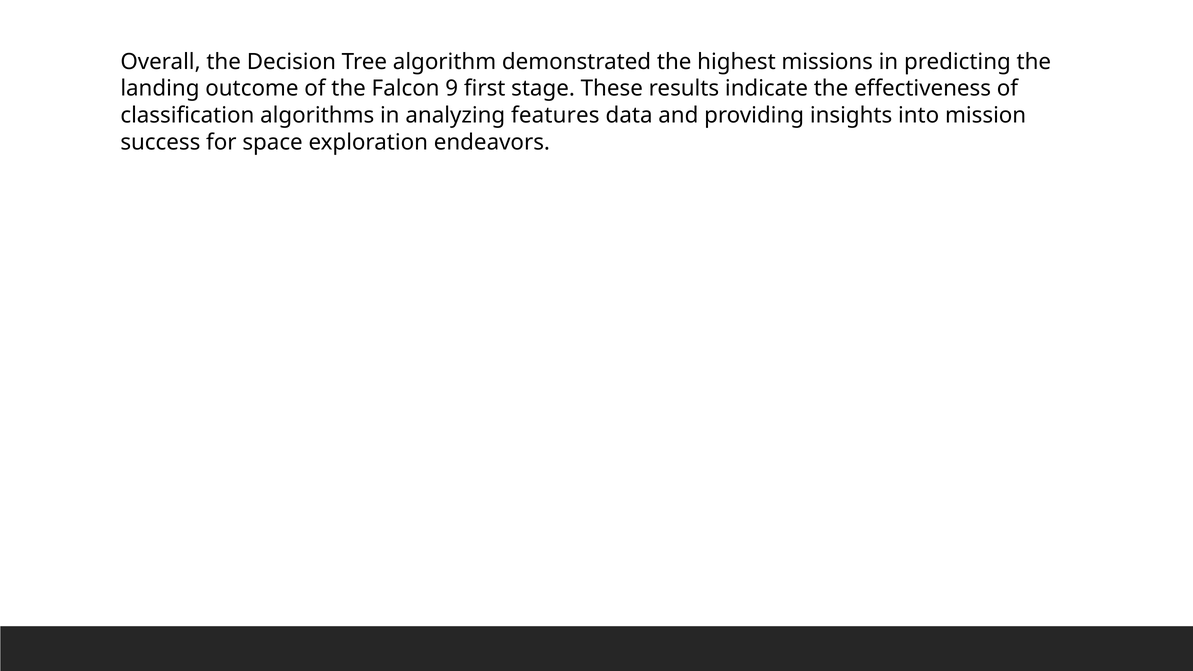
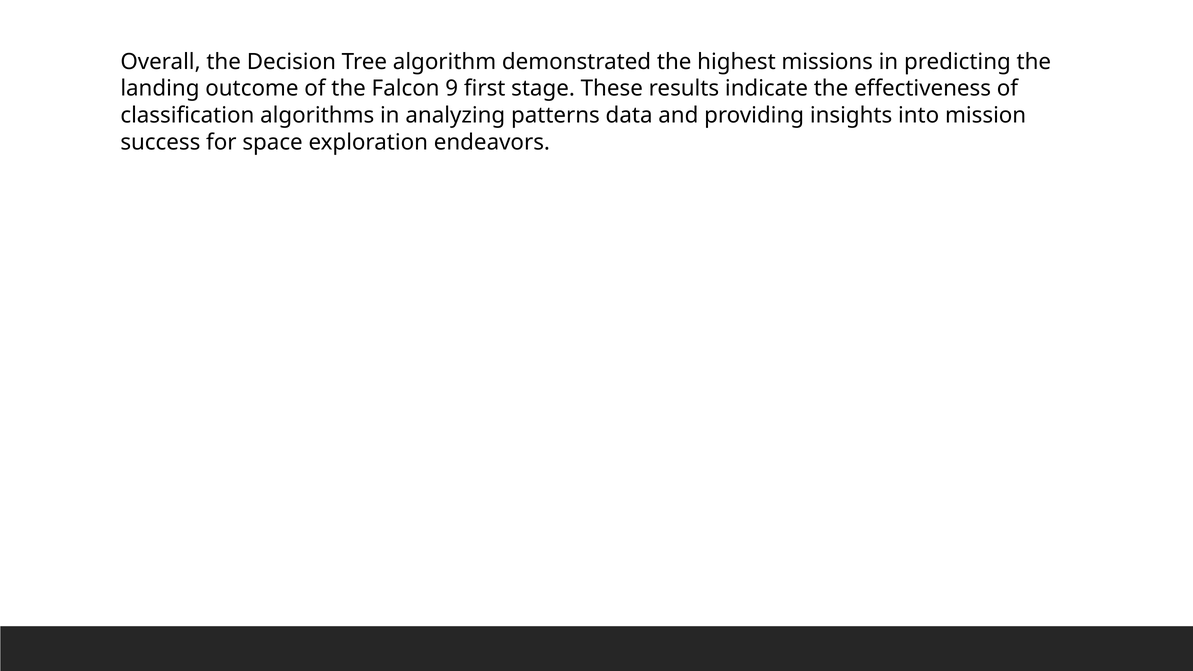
features: features -> patterns (555, 115)
